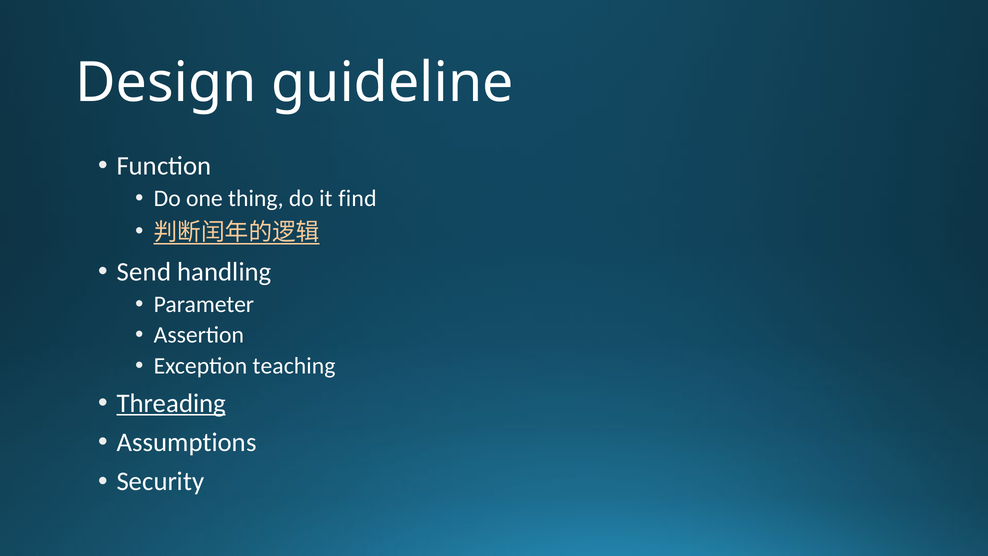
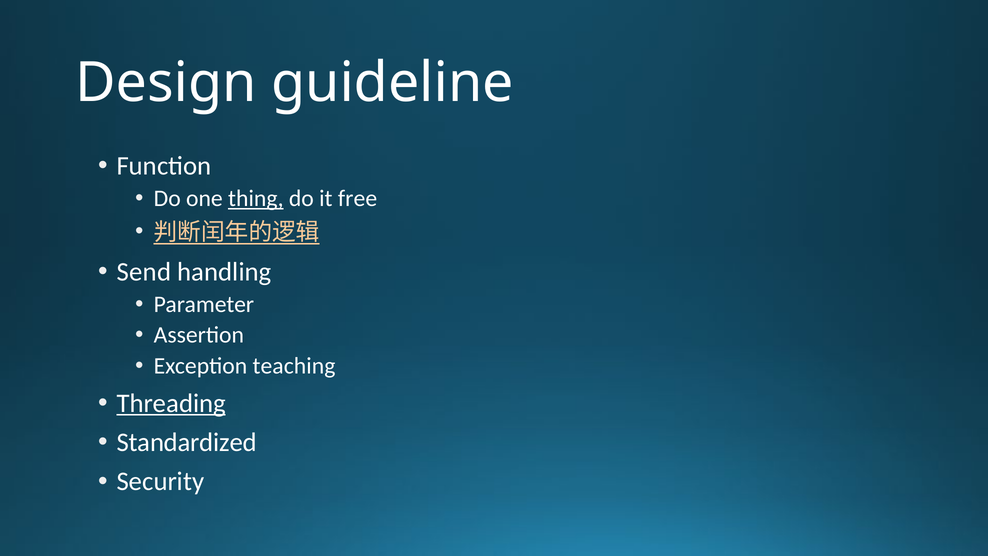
thing underline: none -> present (256, 198)
find: find -> free (358, 198)
Assumptions: Assumptions -> Standardized (187, 442)
